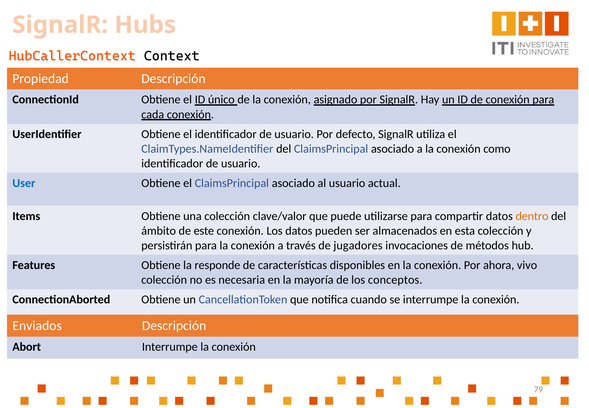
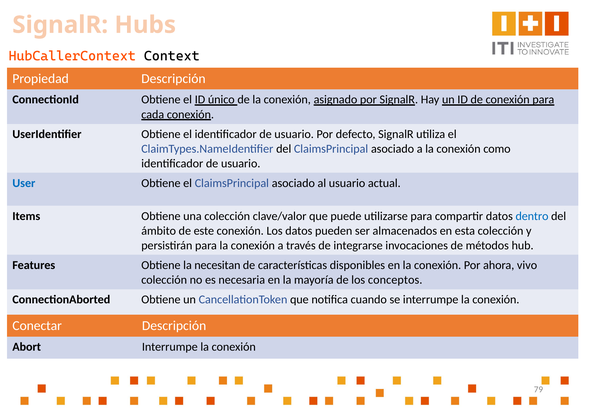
dentro colour: orange -> blue (532, 216)
jugadores: jugadores -> integrarse (358, 245)
responde: responde -> necesitan (217, 265)
Enviados: Enviados -> Conectar (37, 326)
